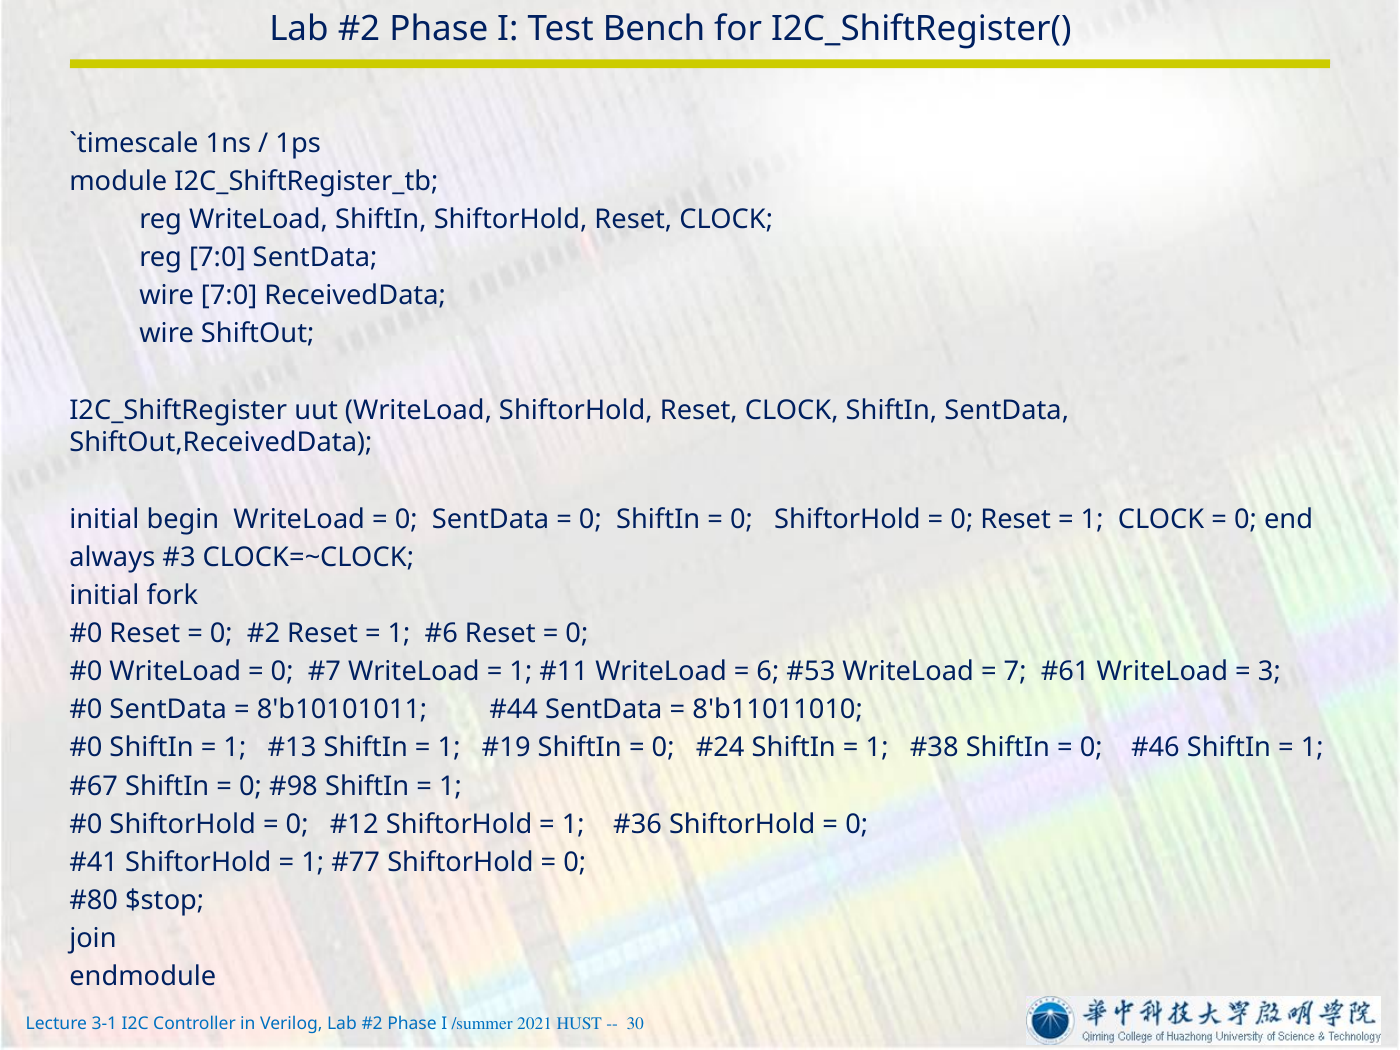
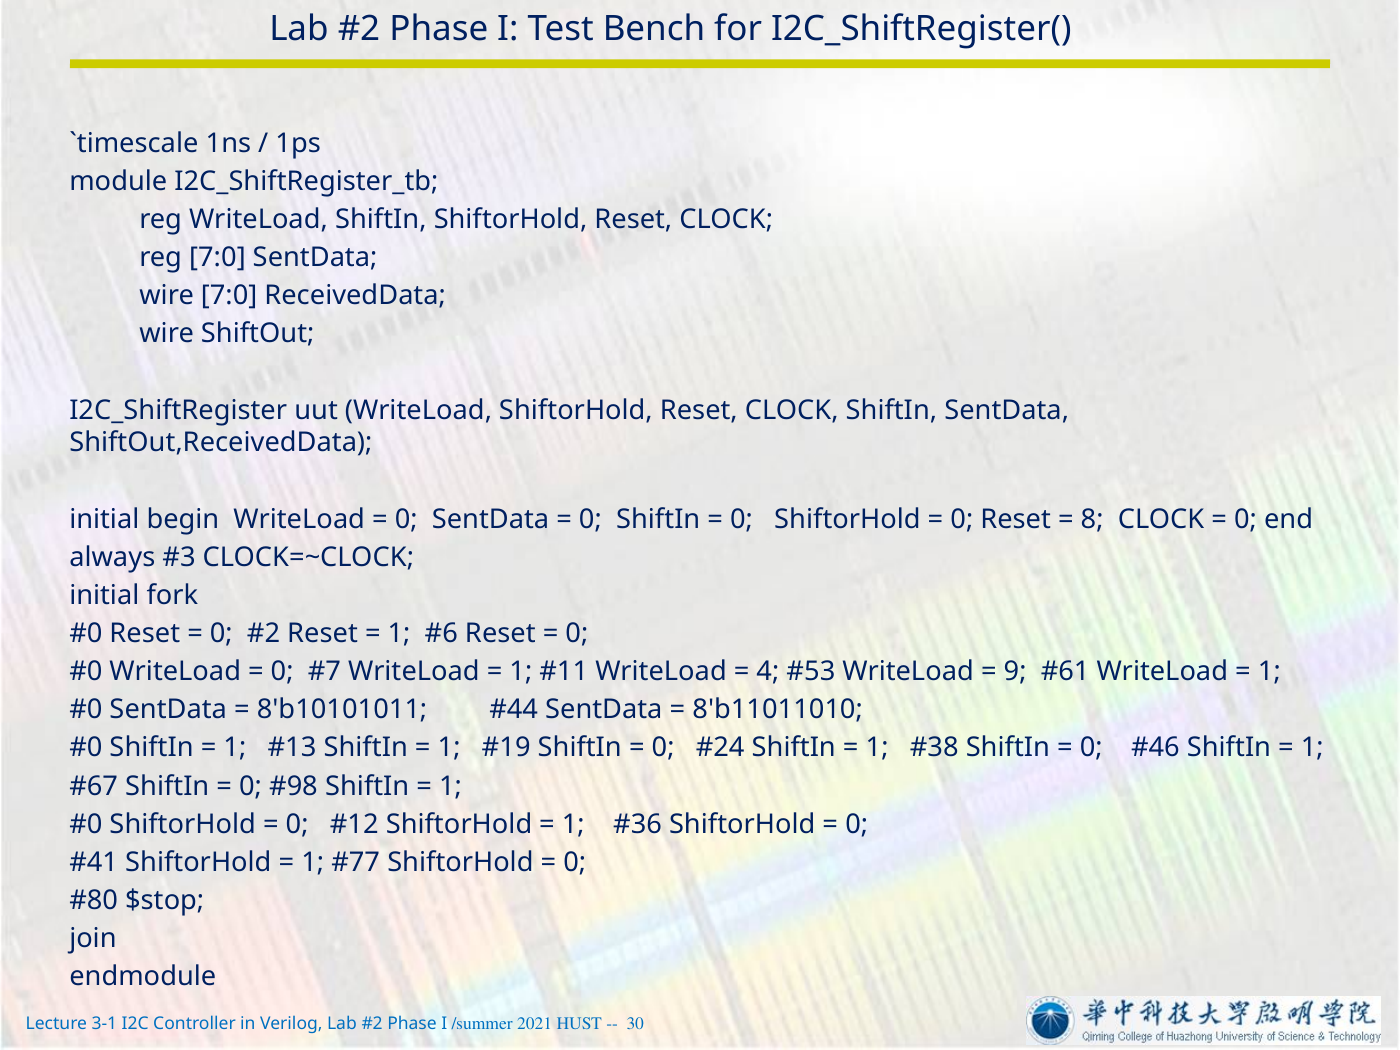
1: 1 -> 8 (1092, 519)
6: 6 -> 4 (768, 672)
7: 7 -> 9 (1015, 672)
3: 3 -> 1 (1269, 672)
